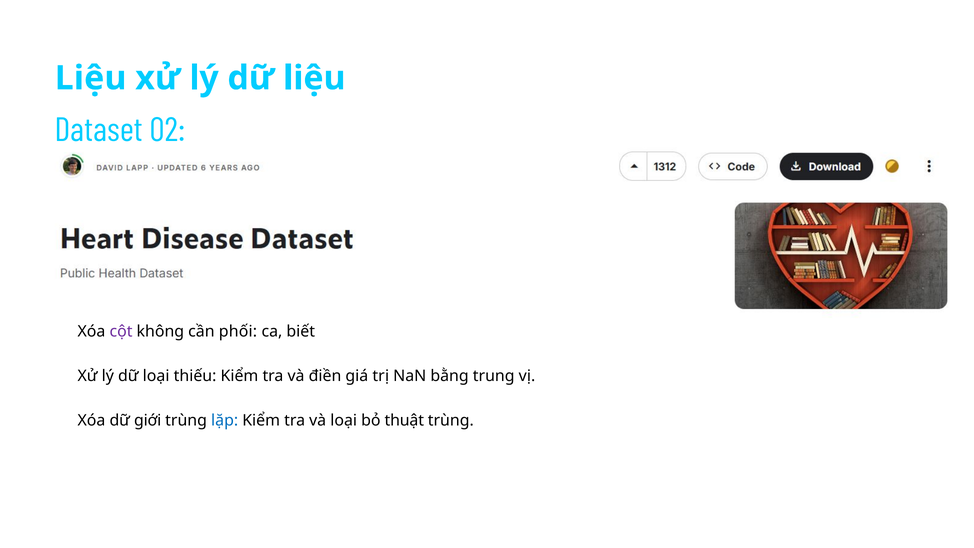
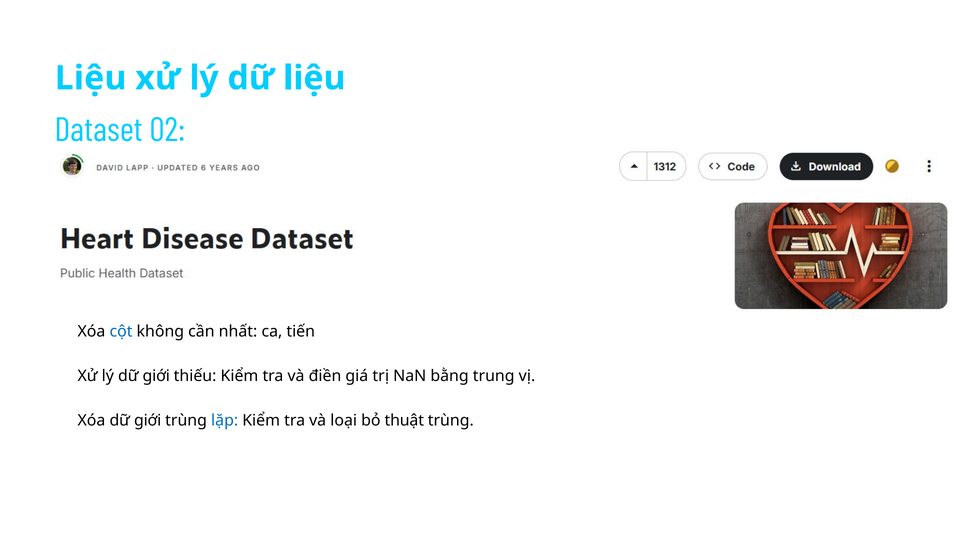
cột colour: purple -> blue (121, 331)
phối: phối -> nhất (238, 331)
biết: biết -> tiến (301, 331)
lý dữ loại: loại -> giới (156, 376)
